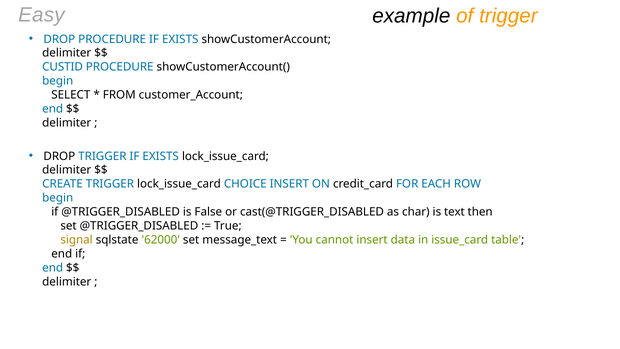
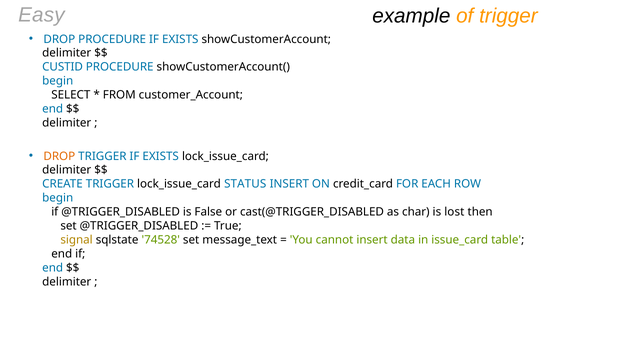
DROP colour: black -> orange (59, 156)
CHOICE: CHOICE -> STATUS (245, 184)
text: text -> lost (454, 212)
62000: 62000 -> 74528 (161, 240)
